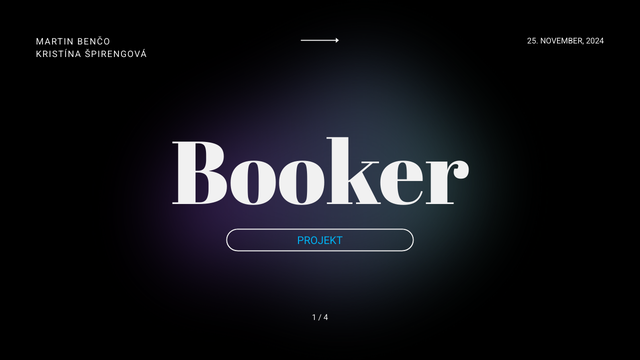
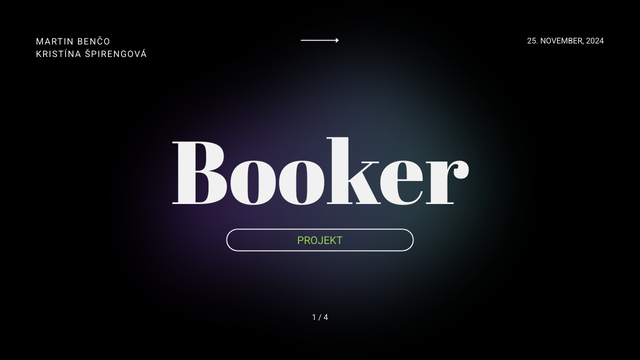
PROJEKT colour: light blue -> light green (320, 241)
